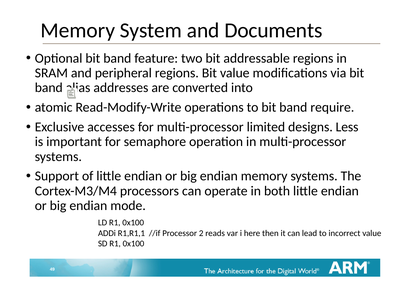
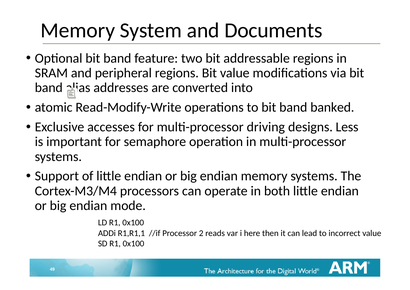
require: require -> banked (332, 107)
limited: limited -> driving (266, 127)
